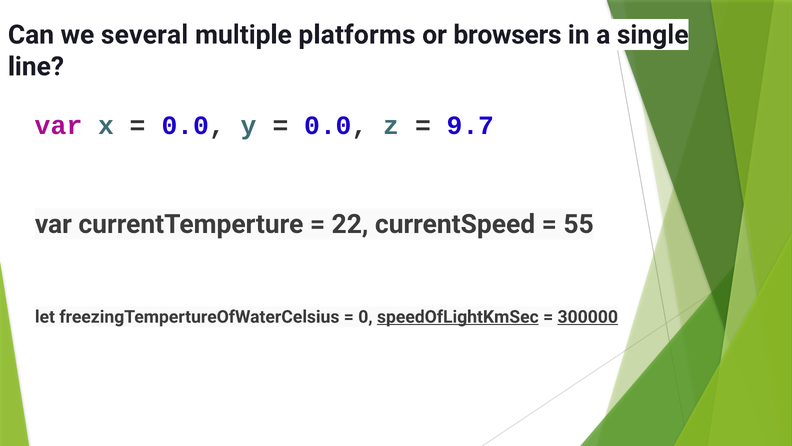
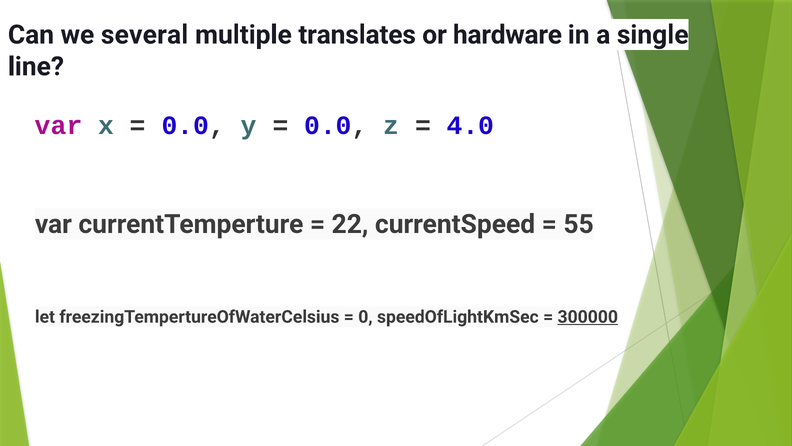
platforms: platforms -> translates (357, 35)
browsers: browsers -> hardware (507, 35)
9.7: 9.7 -> 4.0 (471, 125)
speedOfLightKmSec underline: present -> none (458, 317)
